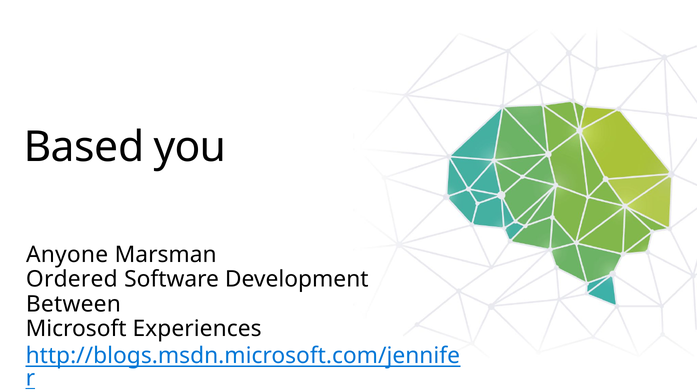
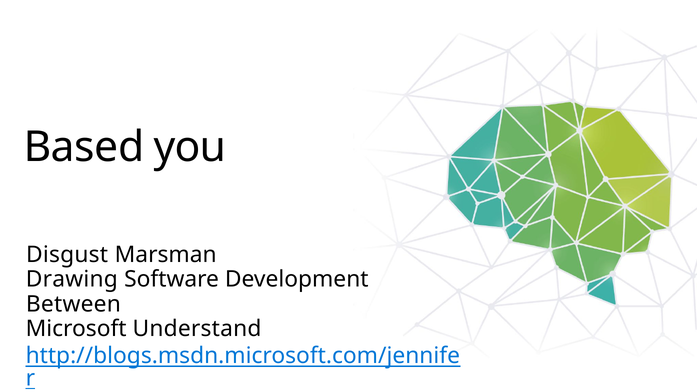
Anyone: Anyone -> Disgust (67, 255)
Ordered: Ordered -> Drawing (72, 279)
Experiences: Experiences -> Understand (197, 329)
